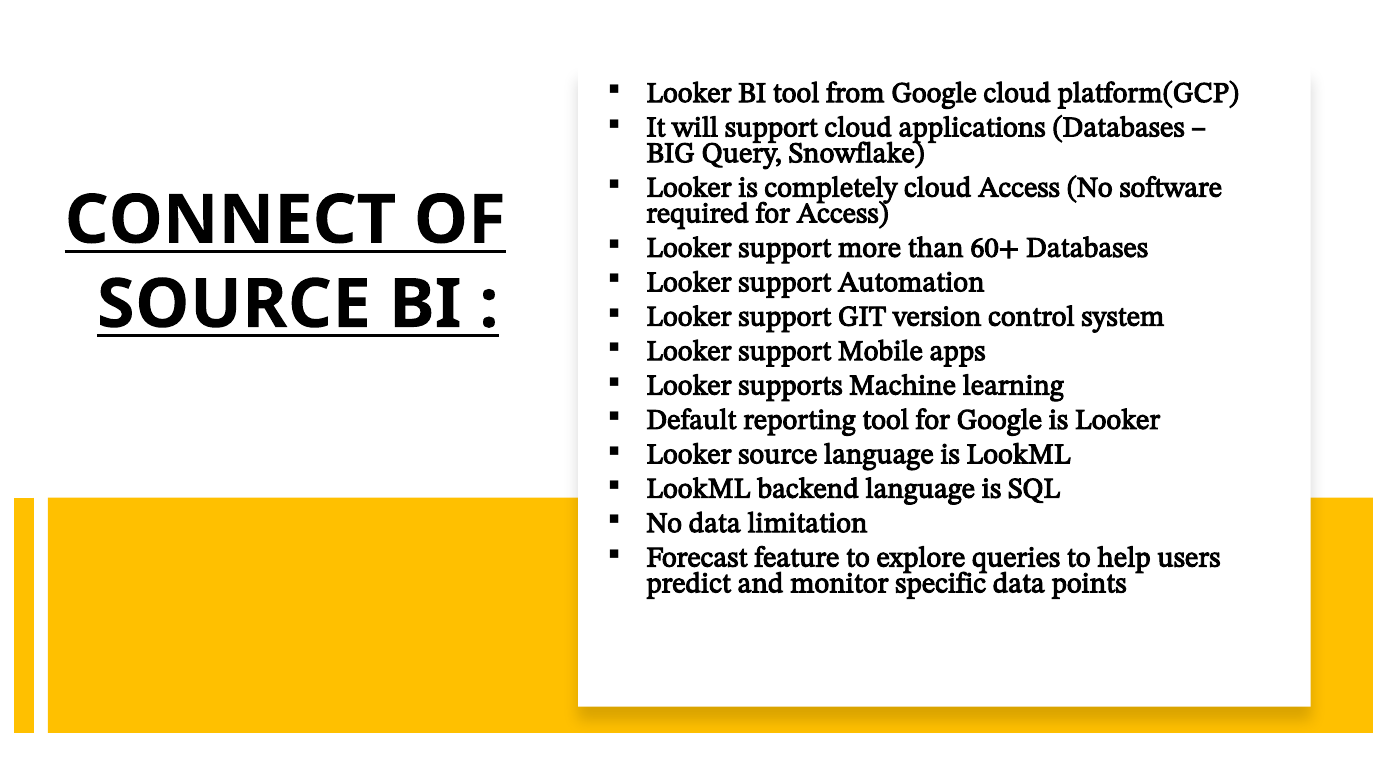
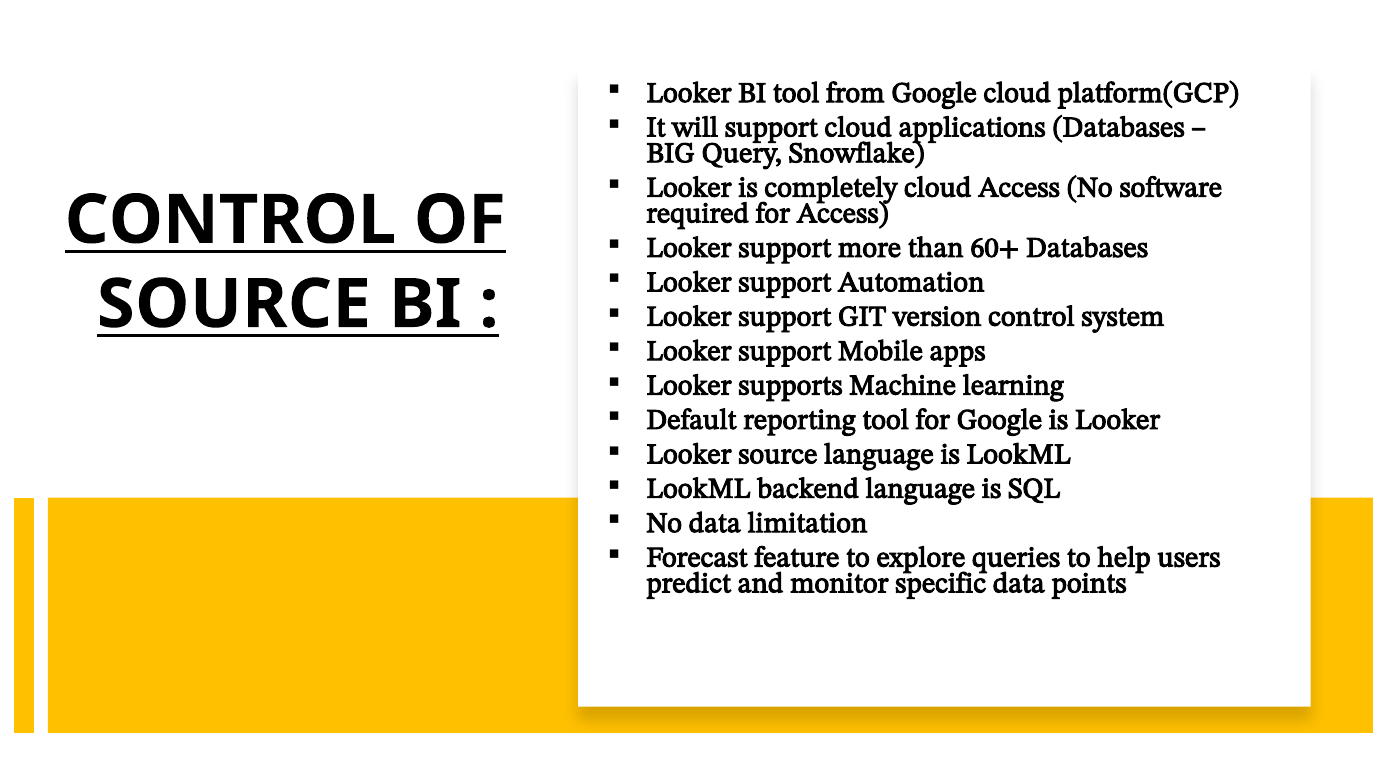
CONNECT: CONNECT -> CONTROL (230, 220)
